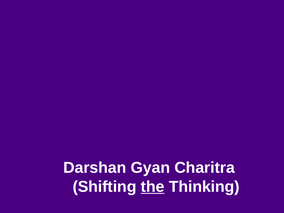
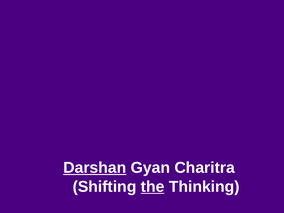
Darshan underline: none -> present (95, 168)
